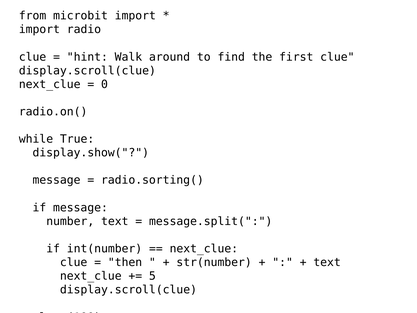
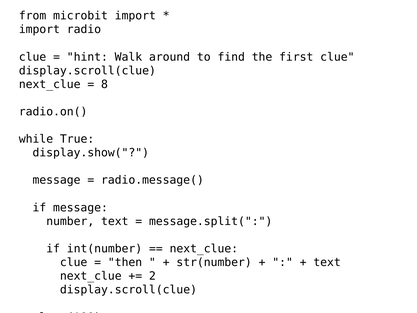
0: 0 -> 8 (105, 84)
radio.sorting(: radio.sorting( -> radio.message( (152, 180)
5: 5 -> 2 (152, 276)
